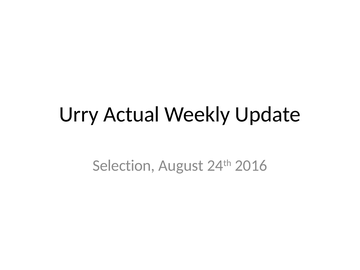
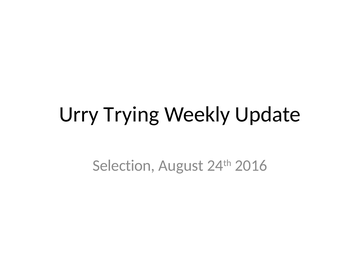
Actual: Actual -> Trying (131, 114)
